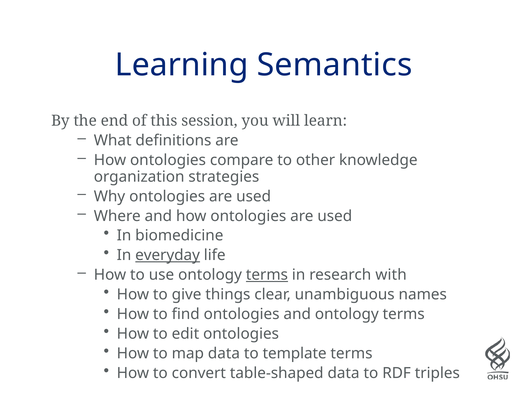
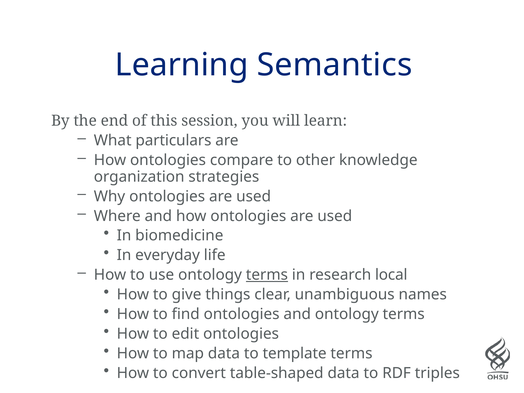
definitions: definitions -> particulars (173, 141)
everyday underline: present -> none (168, 255)
with: with -> local (391, 275)
